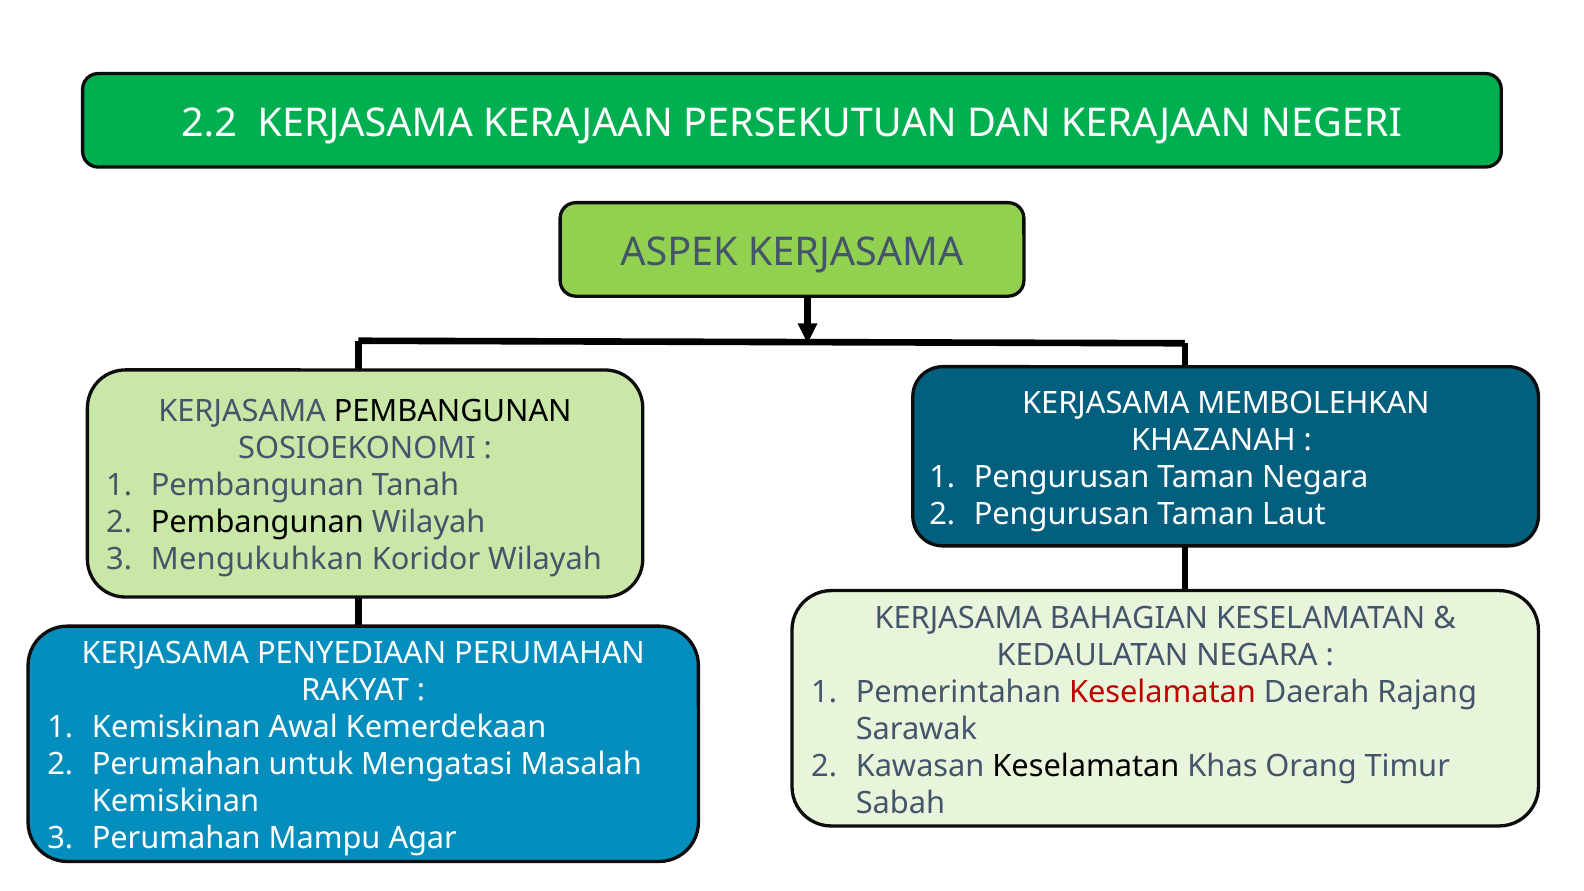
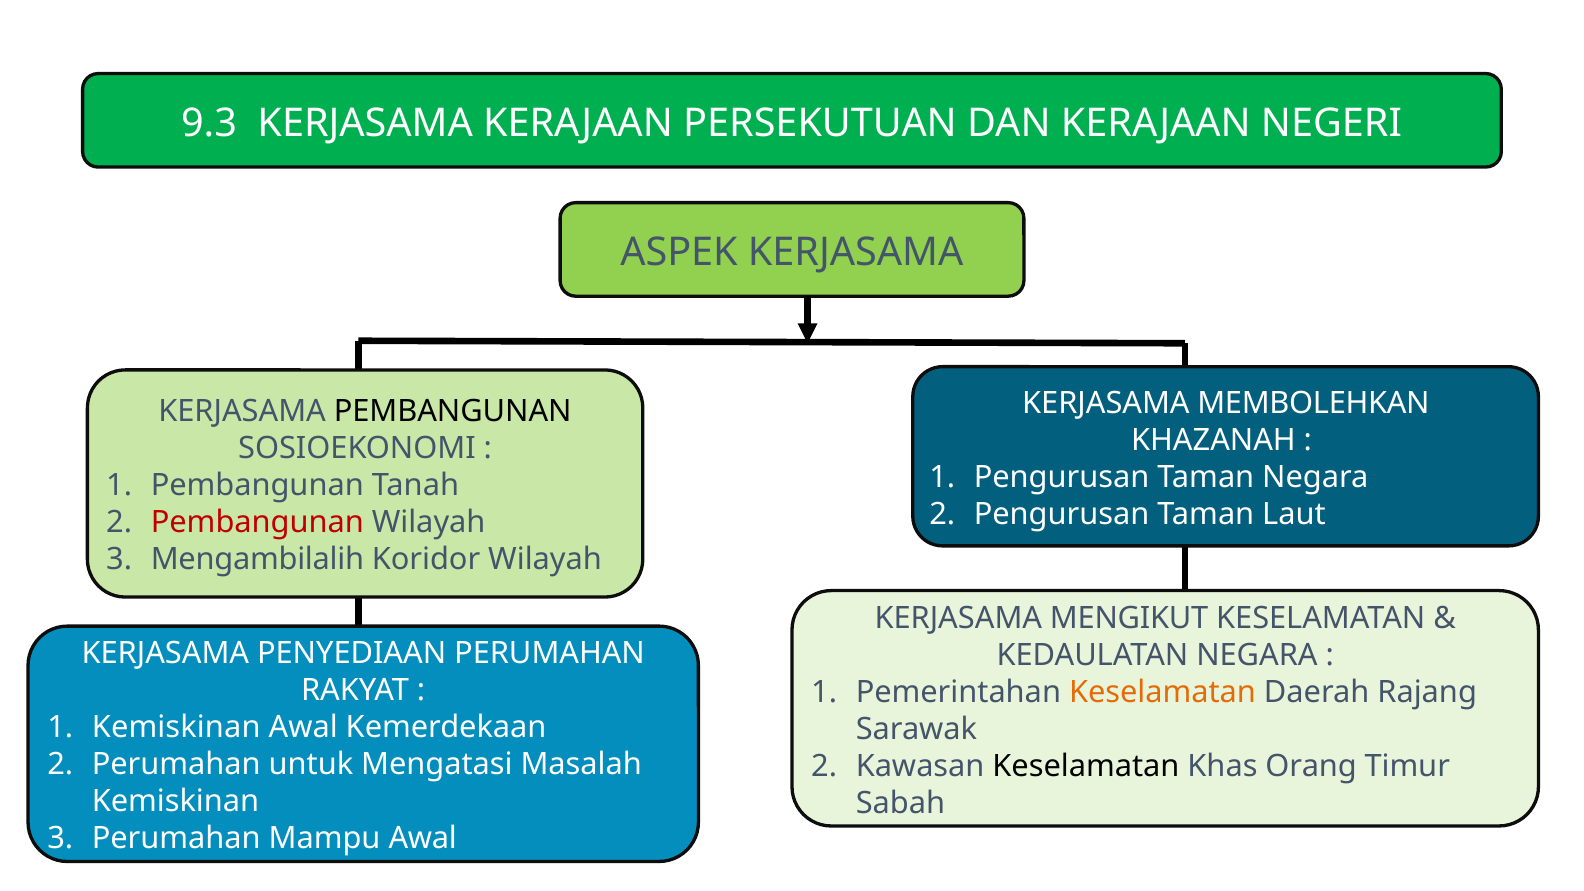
2.2: 2.2 -> 9.3 (209, 123)
Pembangunan colour: black -> red (257, 523)
Mengukuhkan: Mengukuhkan -> Mengambilalih (257, 560)
BAHAGIAN: BAHAGIAN -> MENGIKUT (1129, 618)
Keselamatan colour: red -> orange (1163, 692)
Mampu Agar: Agar -> Awal (423, 838)
